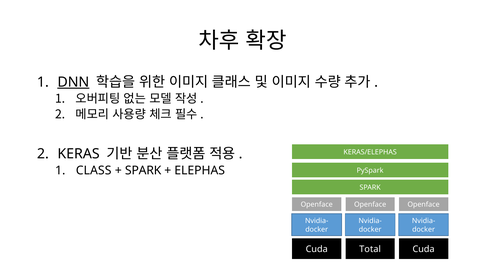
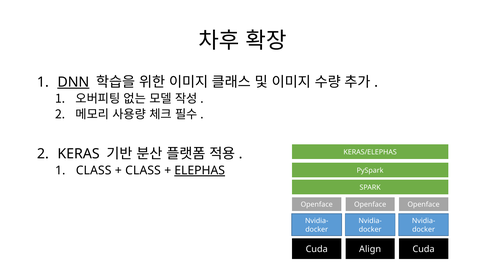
SPARK: SPARK -> CLASS (143, 171)
ELEPHAS underline: none -> present (200, 171)
Total: Total -> Align (370, 249)
